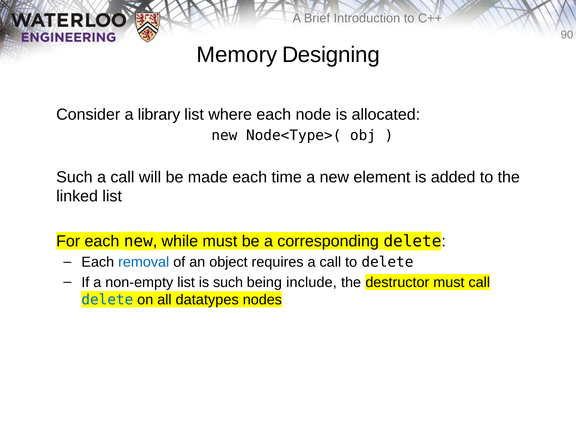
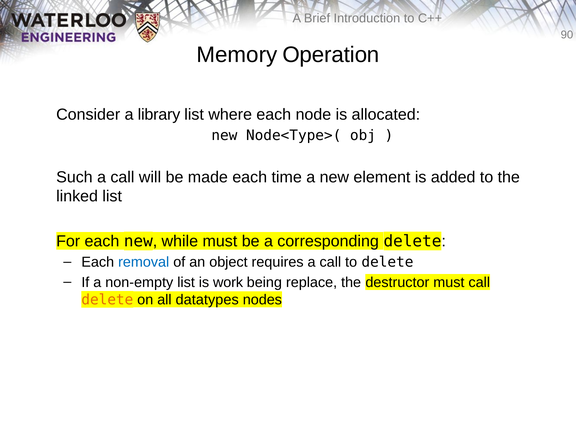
Designing: Designing -> Operation (331, 55)
is such: such -> work (228, 282)
include: include -> replace (312, 282)
delete colour: blue -> orange (107, 300)
